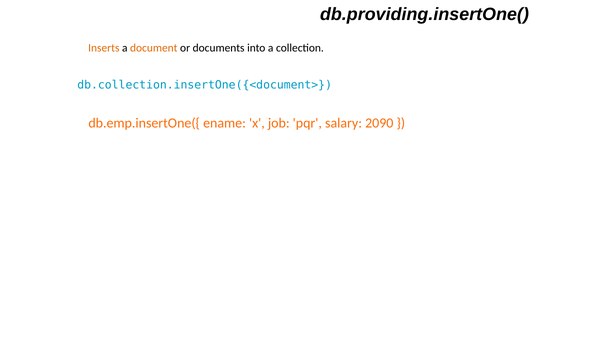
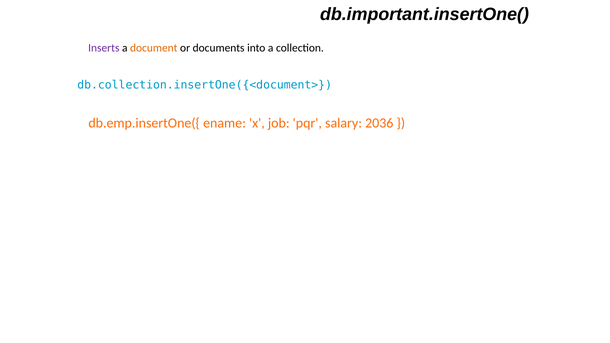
db.providing.insertOne(: db.providing.insertOne( -> db.important.insertOne( (425, 14)
Inserts colour: orange -> purple (104, 48)
2090: 2090 -> 2036 (379, 123)
